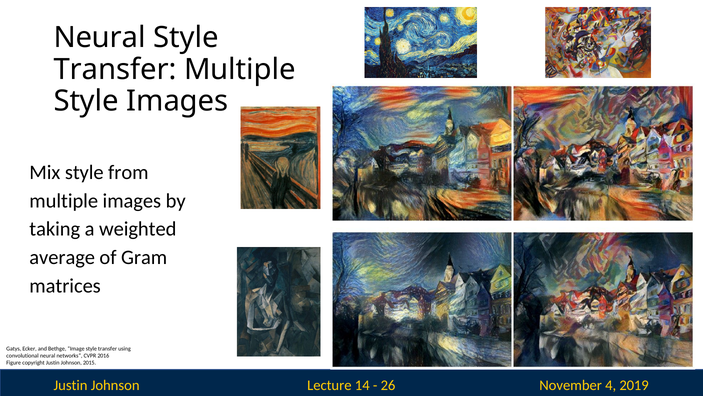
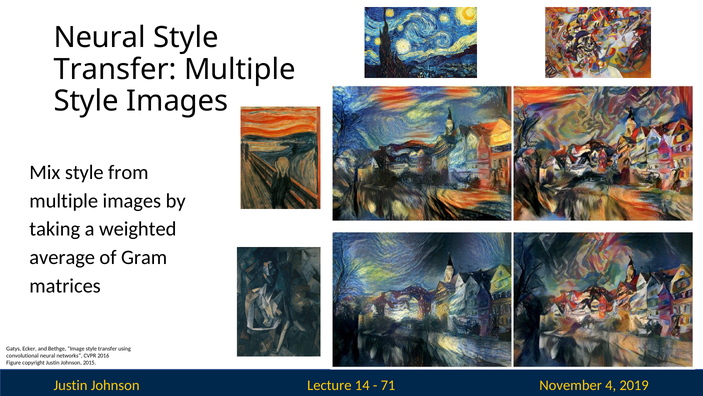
26: 26 -> 71 (388, 385)
